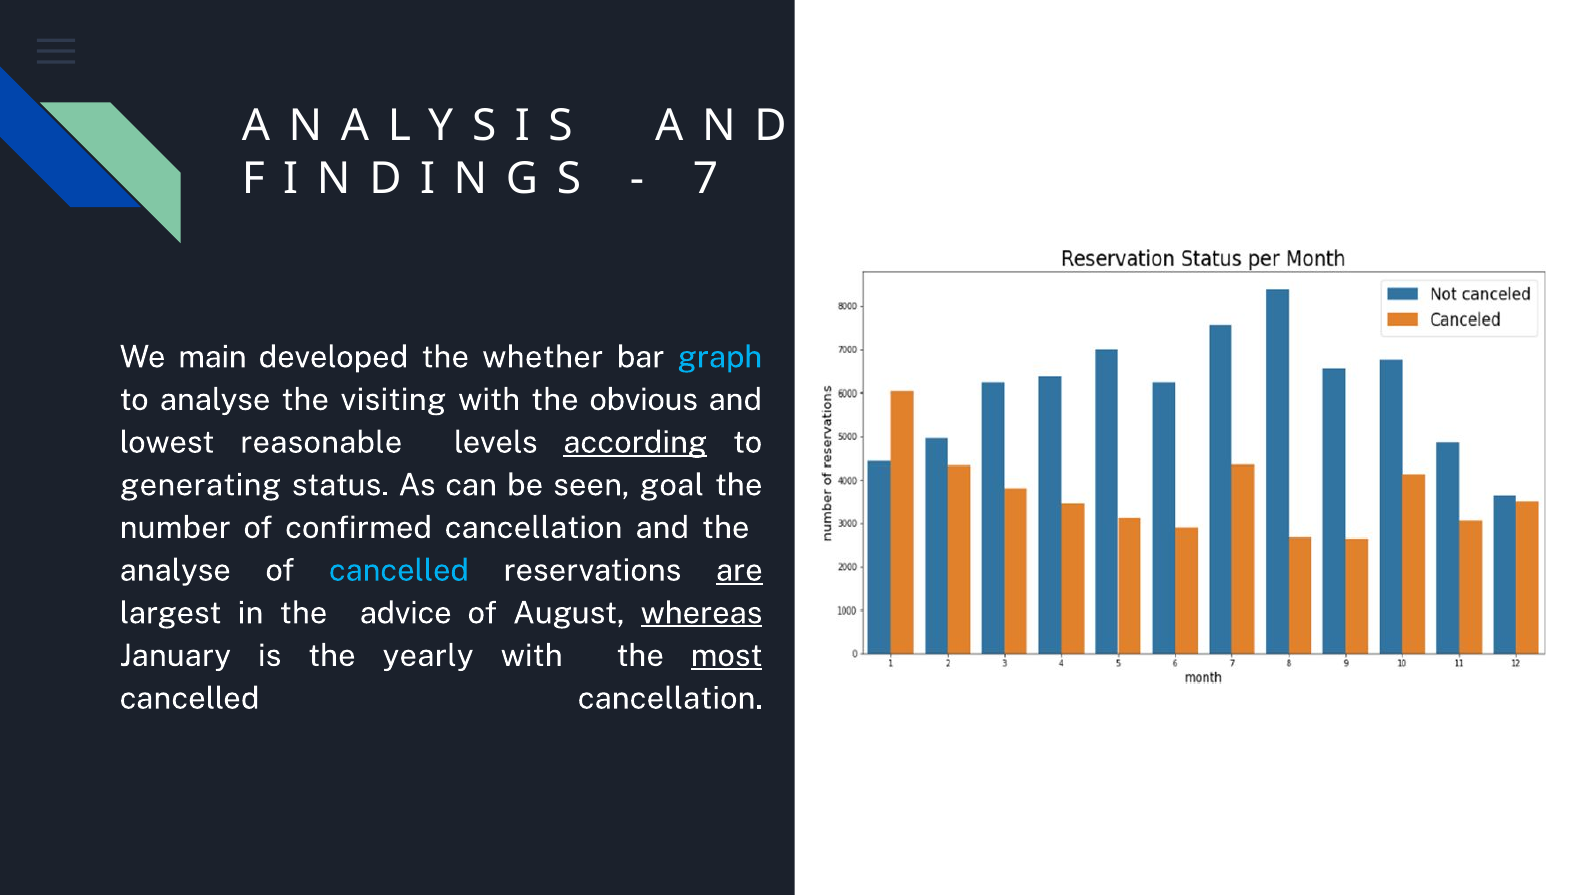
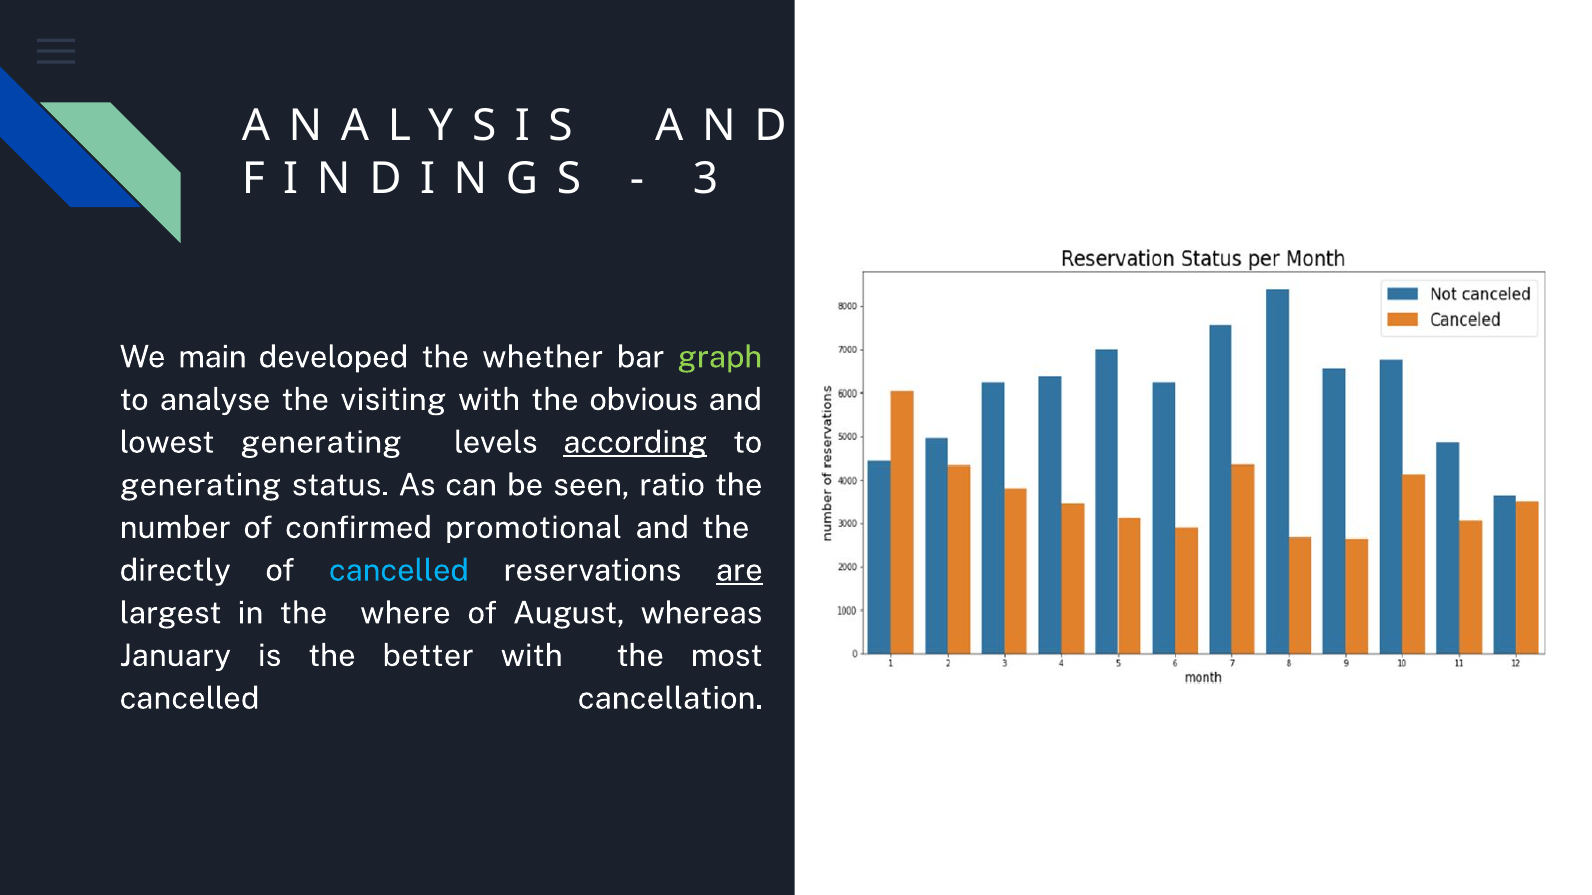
7: 7 -> 3 (706, 179)
graph colour: light blue -> light green (720, 357)
lowest reasonable: reasonable -> generating (321, 443)
goal: goal -> ratio (672, 485)
confirmed cancellation: cancellation -> promotional (533, 528)
analyse: analyse -> directly (175, 571)
advice: advice -> where (405, 613)
whereas underline: present -> none (702, 613)
yearly: yearly -> better (428, 656)
most underline: present -> none (727, 656)
